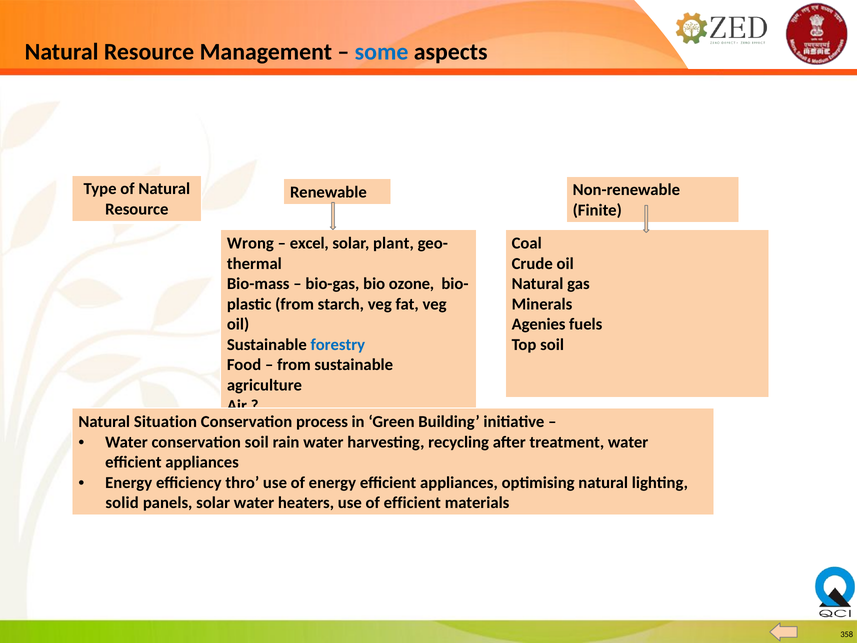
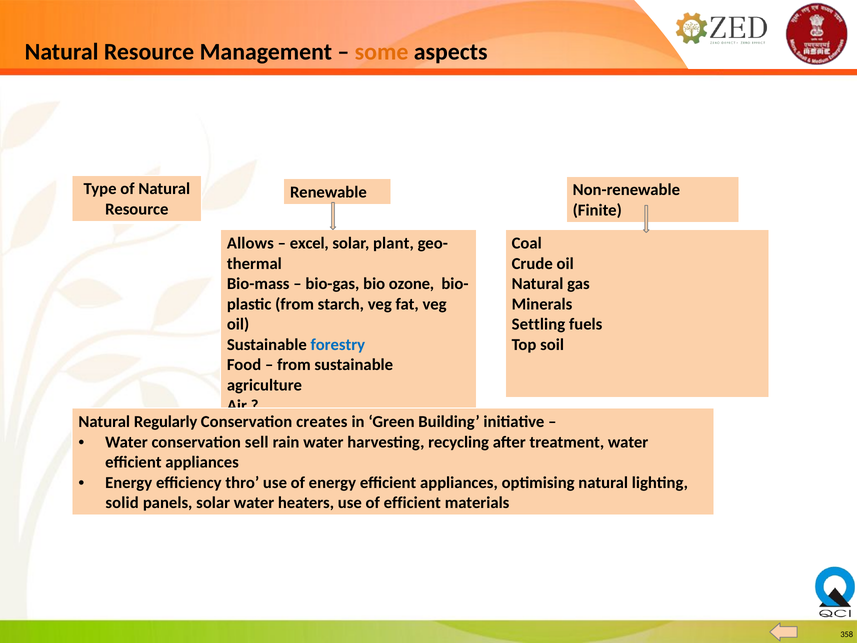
some colour: blue -> orange (382, 52)
Wrong: Wrong -> Allows (250, 243)
Agenies: Agenies -> Settling (538, 324)
Situation: Situation -> Regularly (166, 422)
process: process -> creates (322, 422)
conservation soil: soil -> sell (257, 442)
